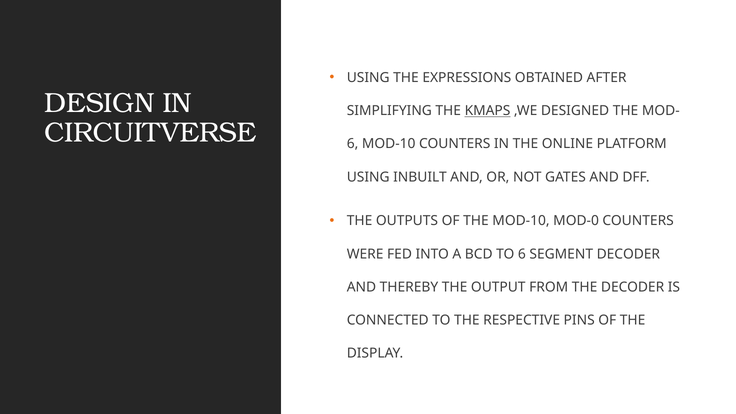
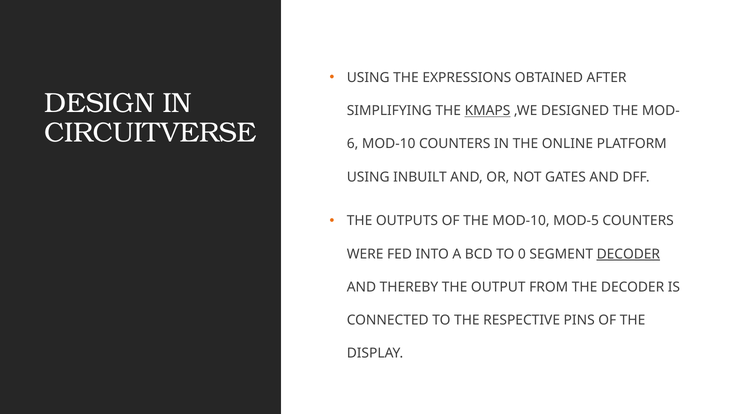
MOD-0: MOD-0 -> MOD-5 (576, 221)
TO 6: 6 -> 0 (522, 254)
DECODER underline: none -> present (628, 254)
